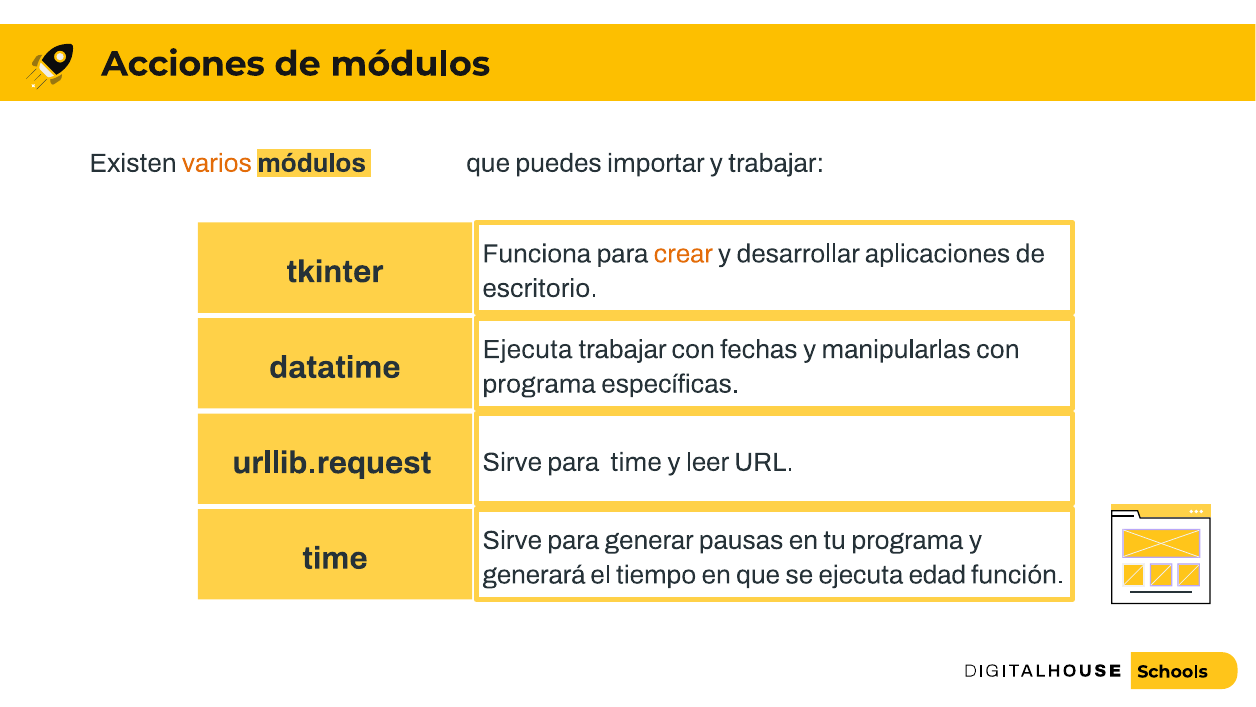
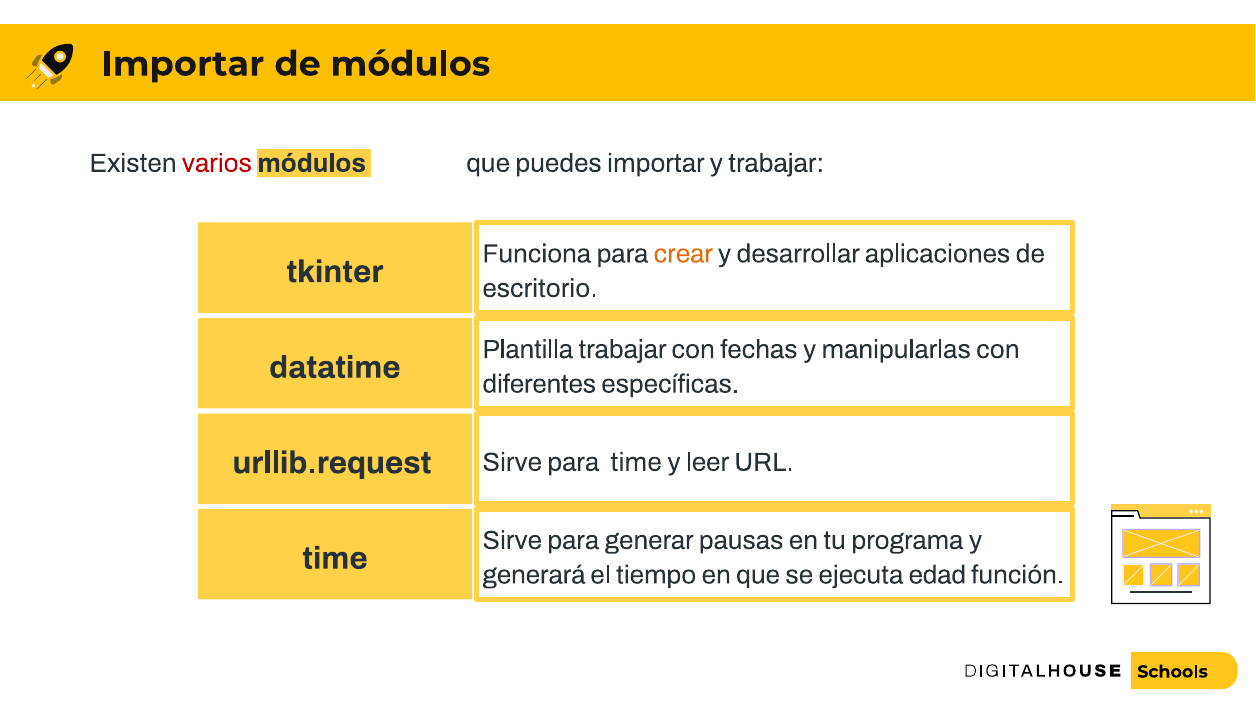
Acciones: Acciones -> Importar (183, 64)
varios colour: orange -> red (217, 163)
Ejecuta: Ejecuta -> Plantilla (528, 349)
programa: programa -> diferentes (539, 384)
